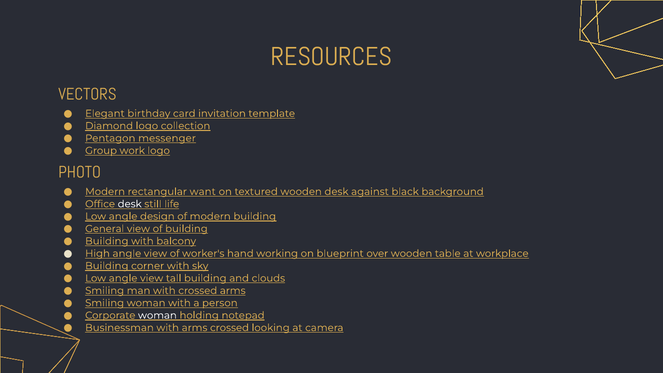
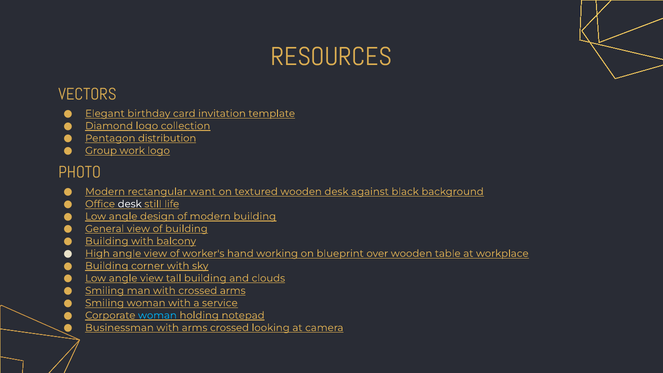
messenger: messenger -> distribution (167, 138)
person: person -> service (220, 303)
woman colour: white -> light blue (157, 315)
